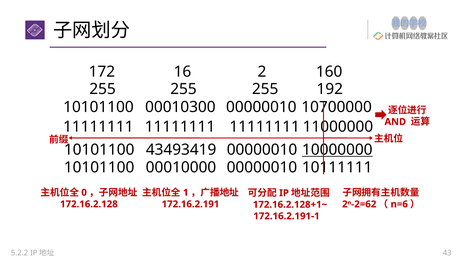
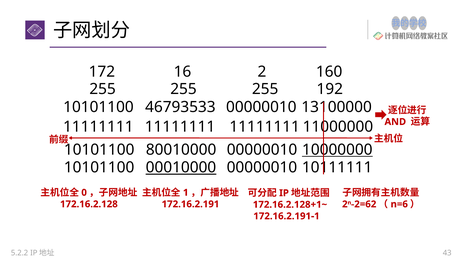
00010300: 00010300 -> 46793533 (180, 107)
10700000: 10700000 -> 13100000 (337, 107)
43493419: 43493419 -> 80010000 (181, 150)
00010000 underline: none -> present (181, 167)
